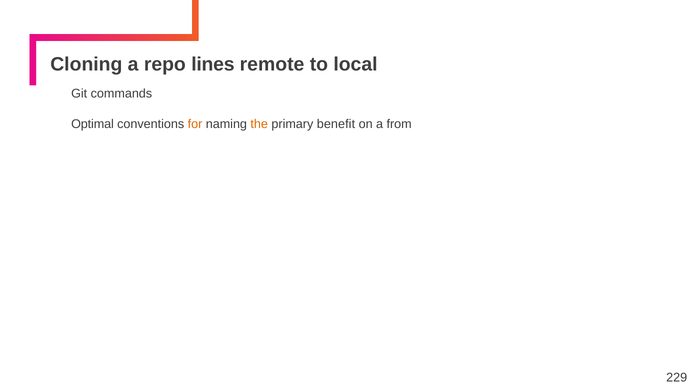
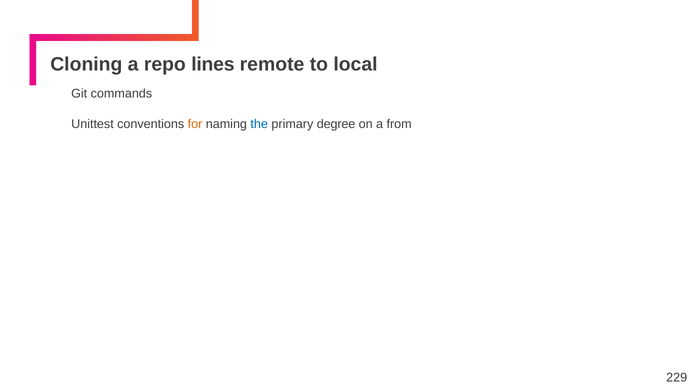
Optimal: Optimal -> Unittest (92, 124)
the colour: orange -> blue (259, 124)
benefit: benefit -> degree (336, 124)
